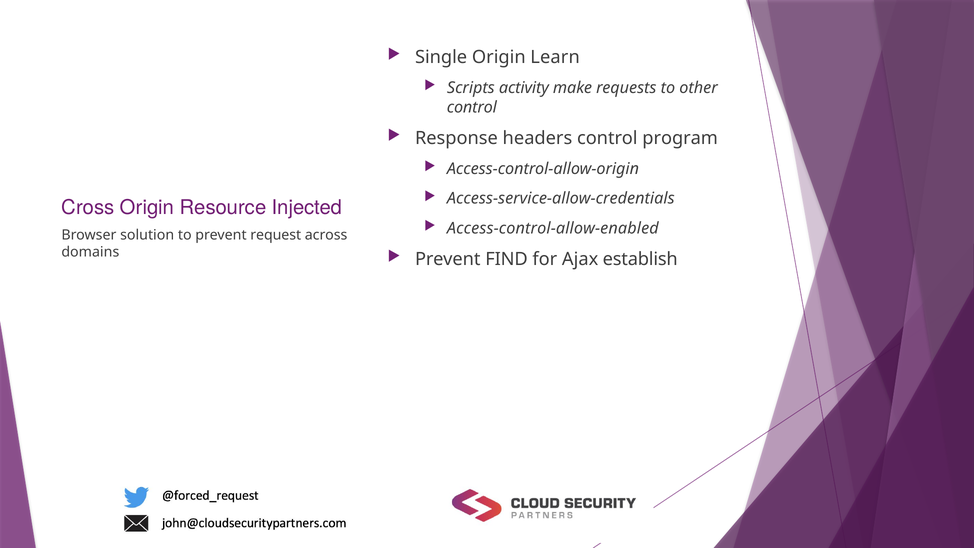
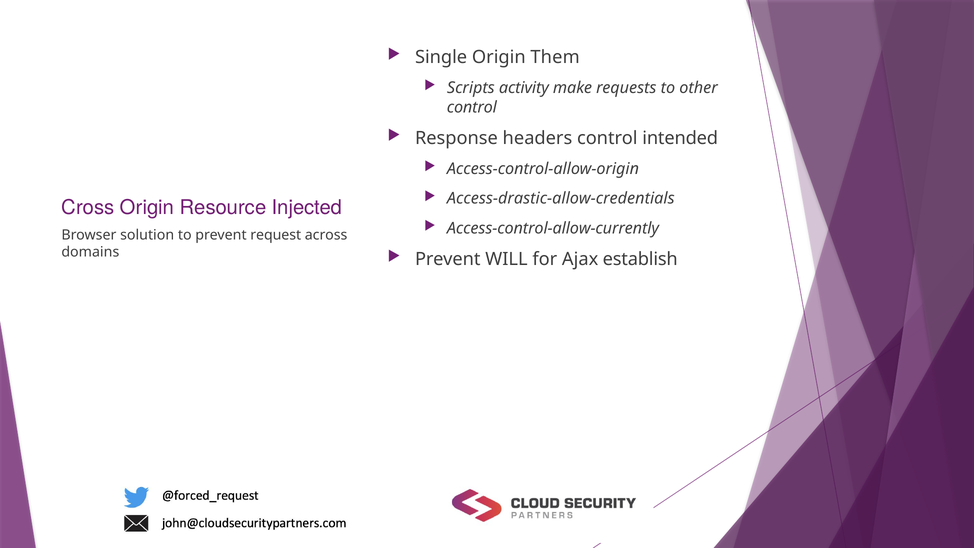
Learn: Learn -> Them (555, 57)
program: program -> intended (680, 138)
Access-service-allow-credentials: Access-service-allow-credentials -> Access-drastic-allow-credentials (561, 198)
Access-control-allow-enabled: Access-control-allow-enabled -> Access-control-allow-currently (553, 228)
FIND: FIND -> WILL (506, 259)
